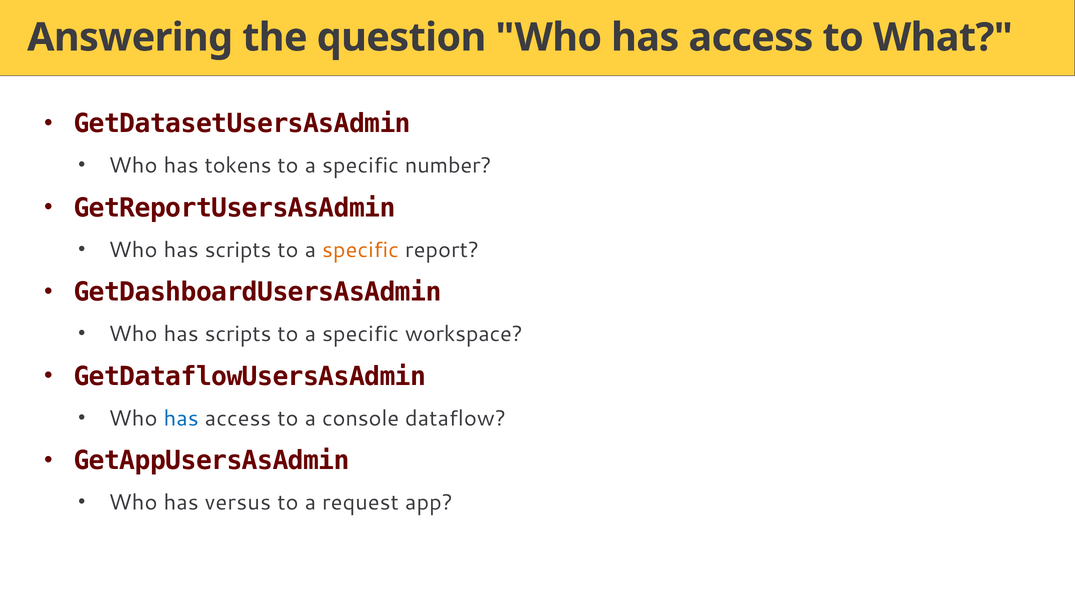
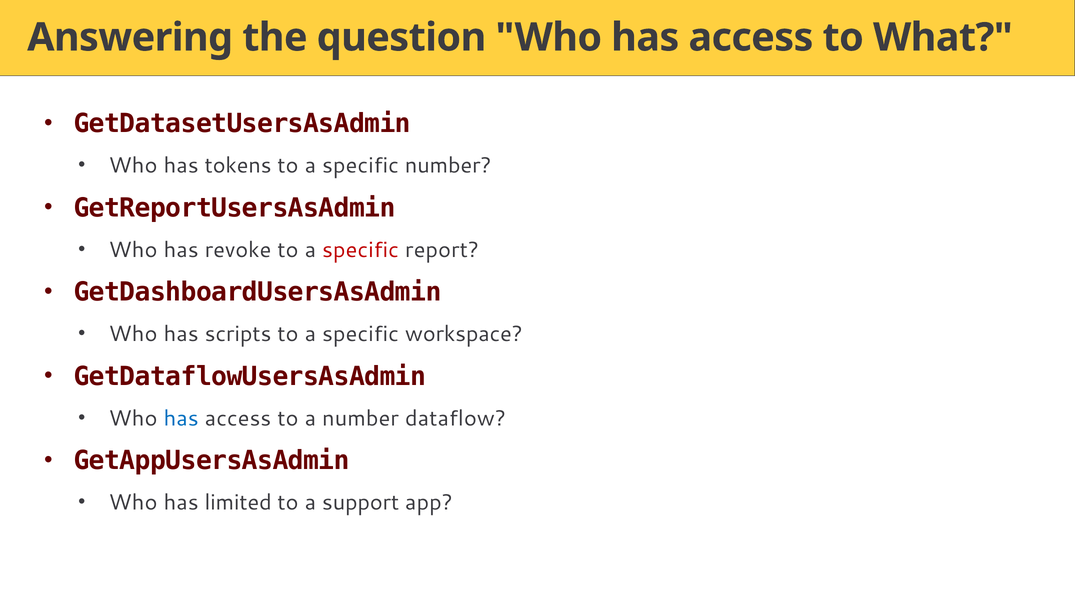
scripts: scripts -> revoke (238, 250)
specific colour: orange -> red (360, 250)
a console: console -> number (360, 419)
versus: versus -> limited (238, 503)
request: request -> support (361, 503)
